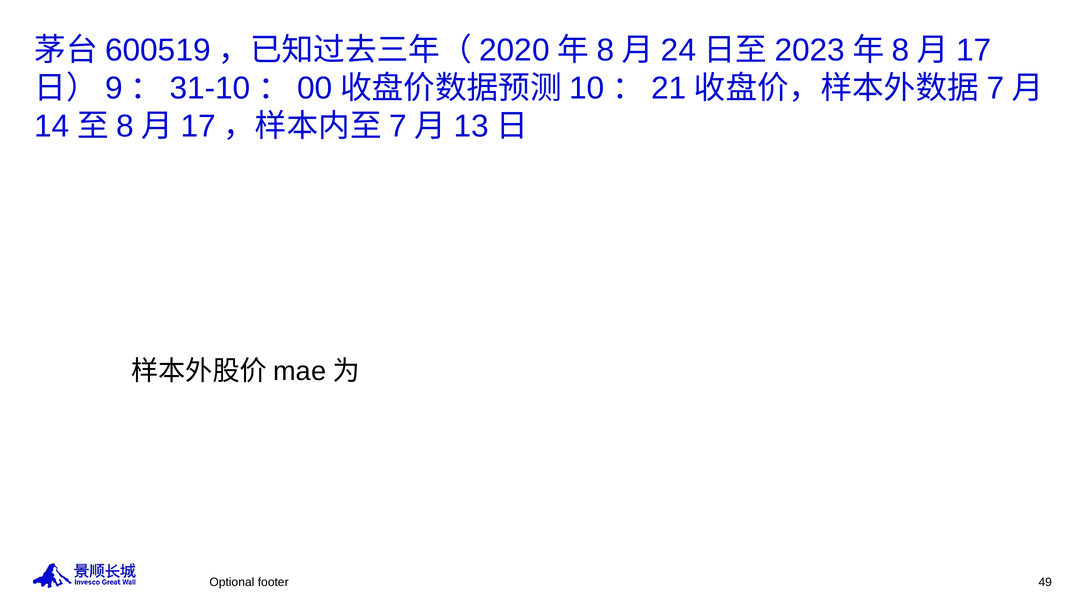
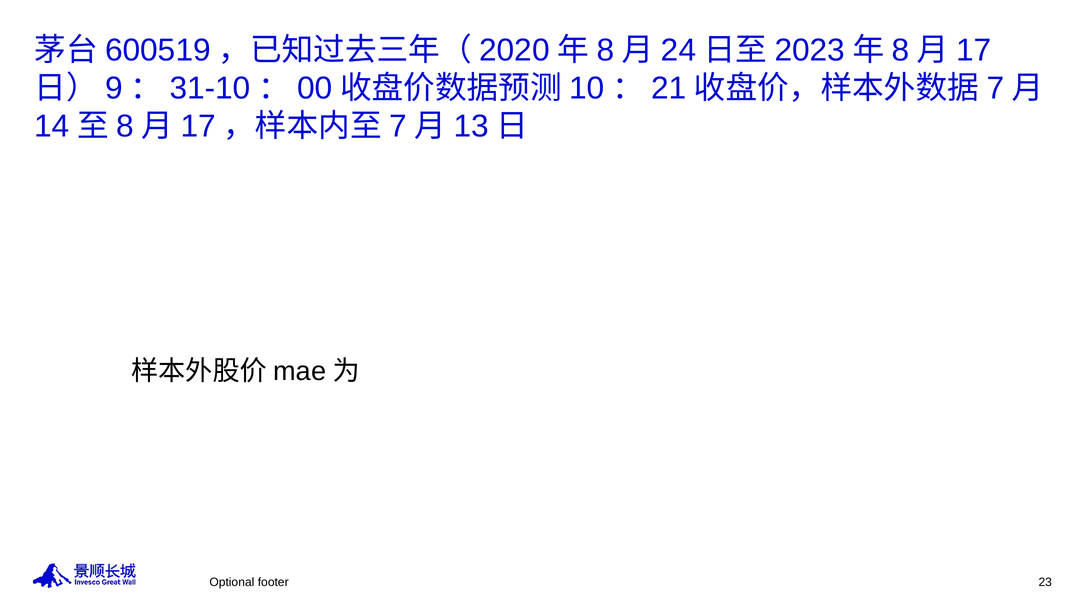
49: 49 -> 23 (1045, 582)
